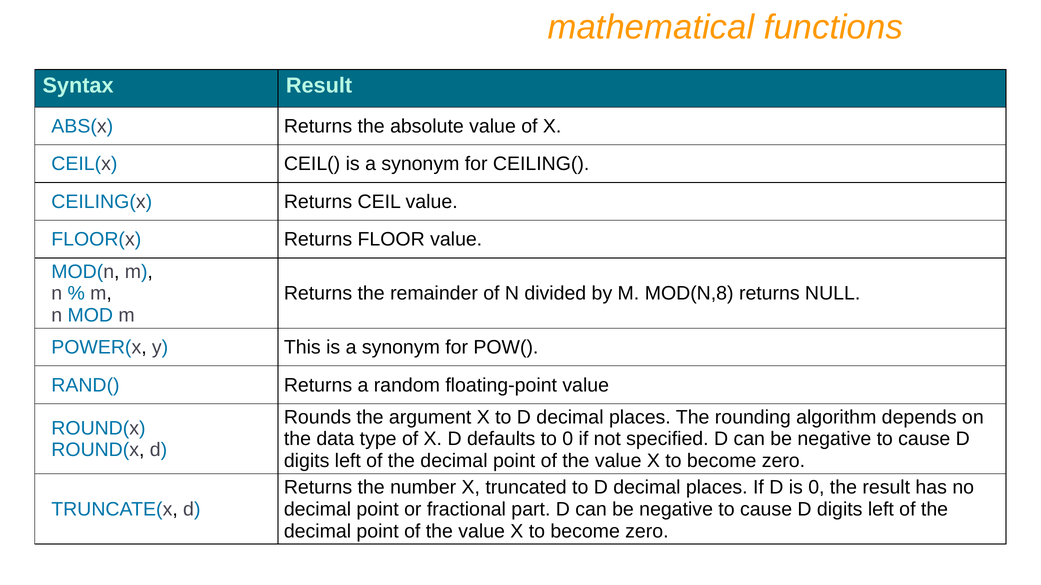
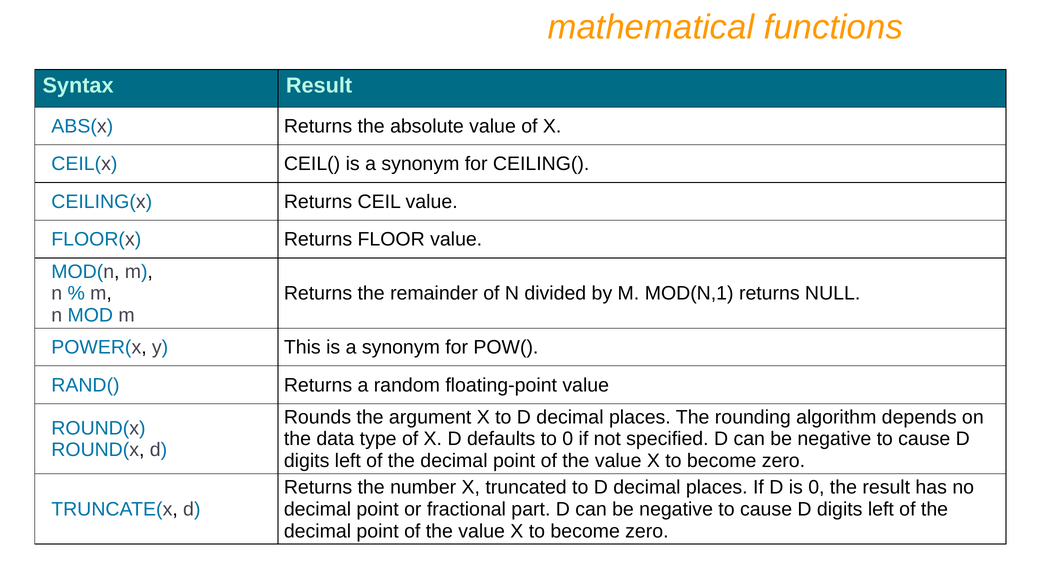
MOD(N,8: MOD(N,8 -> MOD(N,1 (689, 294)
